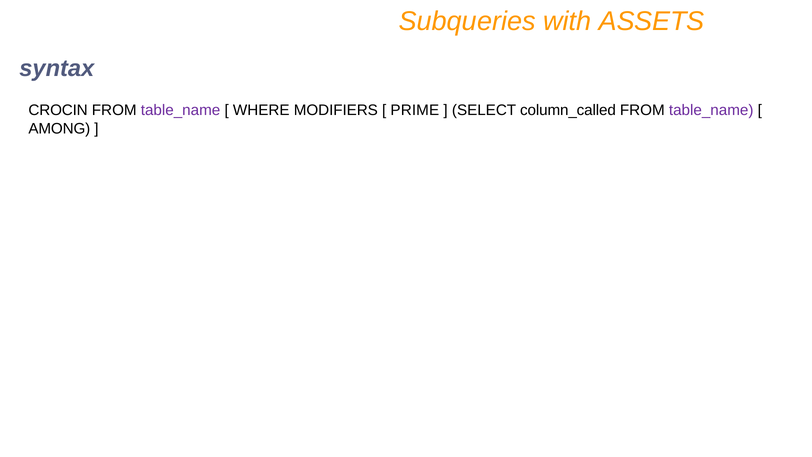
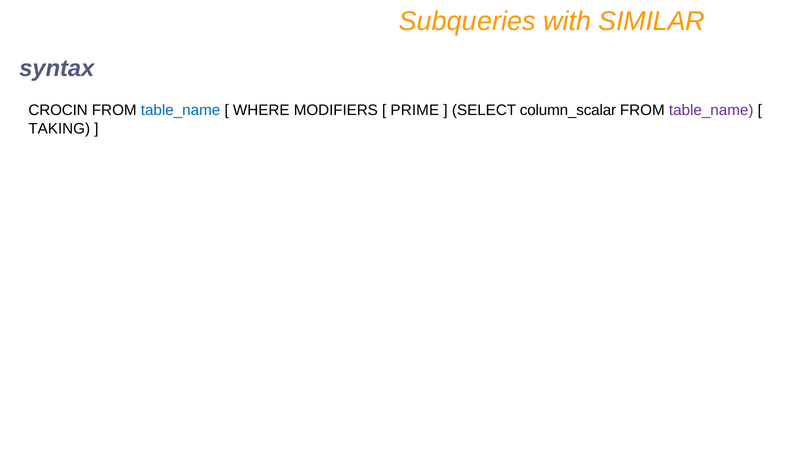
ASSETS: ASSETS -> SIMILAR (652, 21)
table_name colour: purple -> blue (181, 110)
column_called: column_called -> column_scalar (568, 110)
AMONG: AMONG -> TAKING (59, 129)
